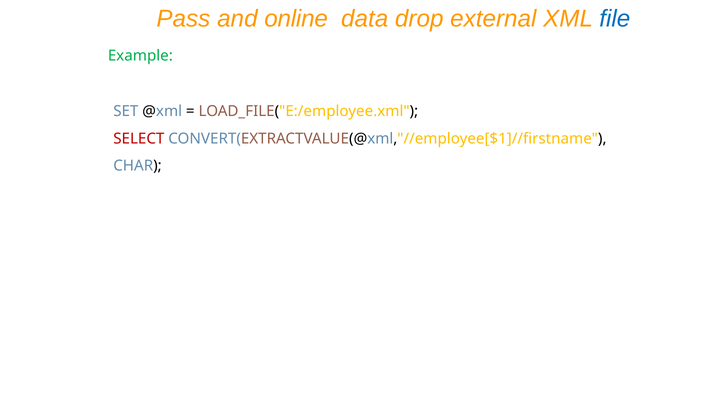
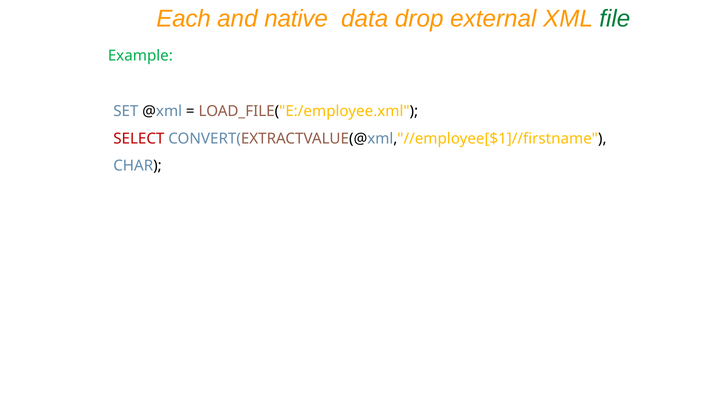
Pass: Pass -> Each (184, 19)
online: online -> native (296, 19)
file colour: blue -> green (615, 19)
